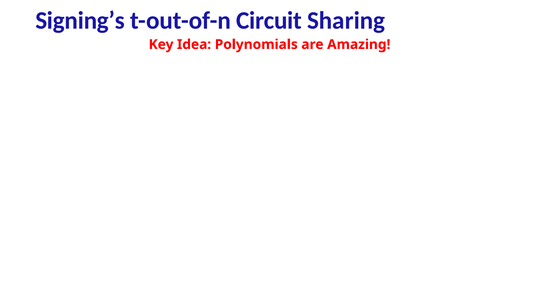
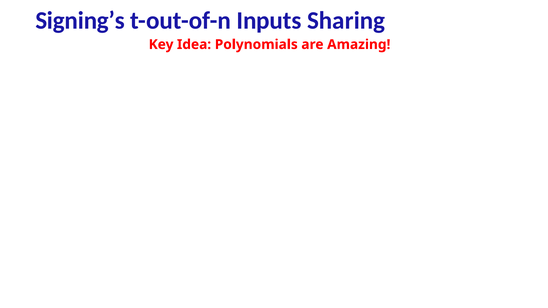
Circuit: Circuit -> Inputs (269, 21)
